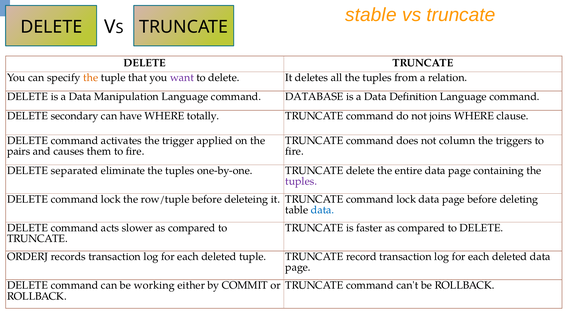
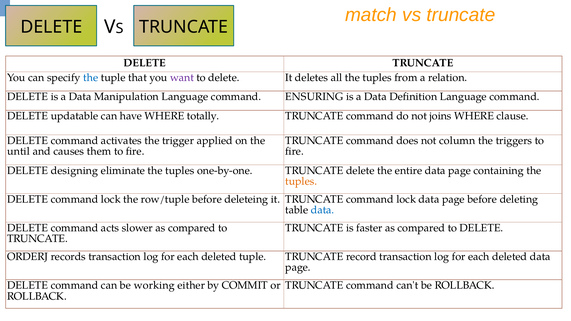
stable: stable -> match (371, 15)
the colour: orange -> blue (91, 78)
DATABASE: DATABASE -> ENSURING (314, 97)
secondary: secondary -> updatable (75, 116)
pairs: pairs -> until (19, 151)
separated: separated -> designing (74, 171)
tuples colour: purple -> orange (301, 181)
